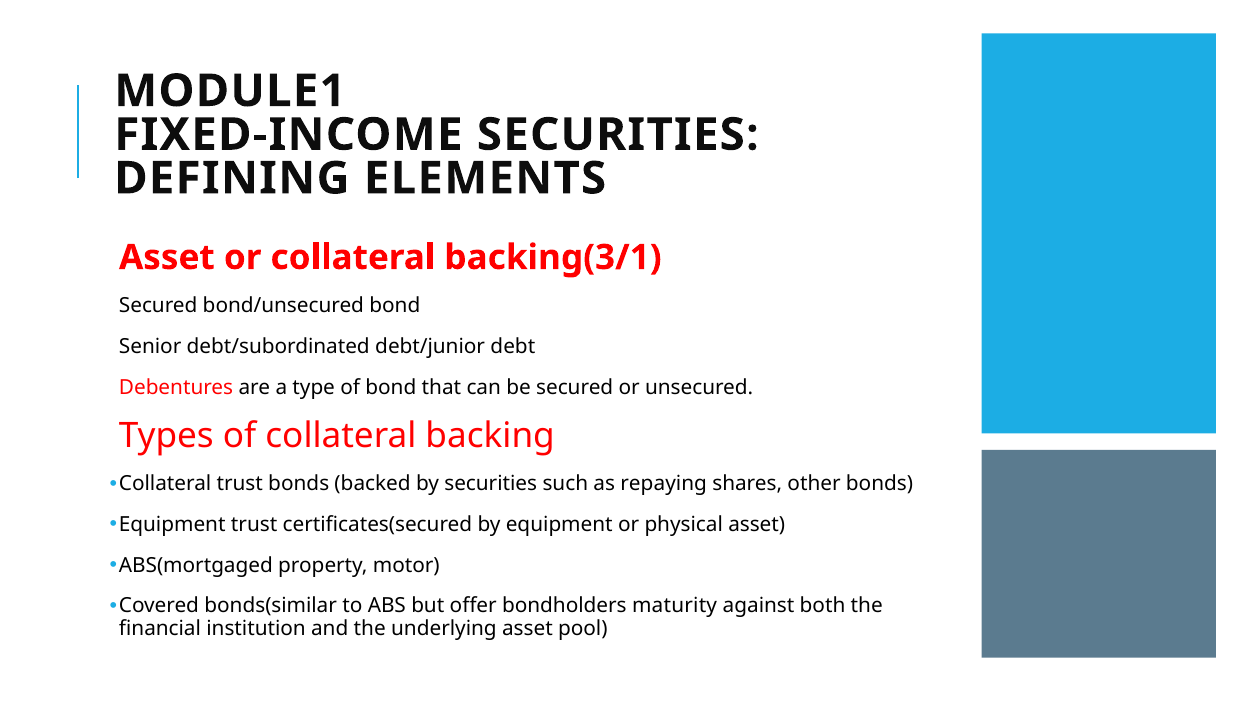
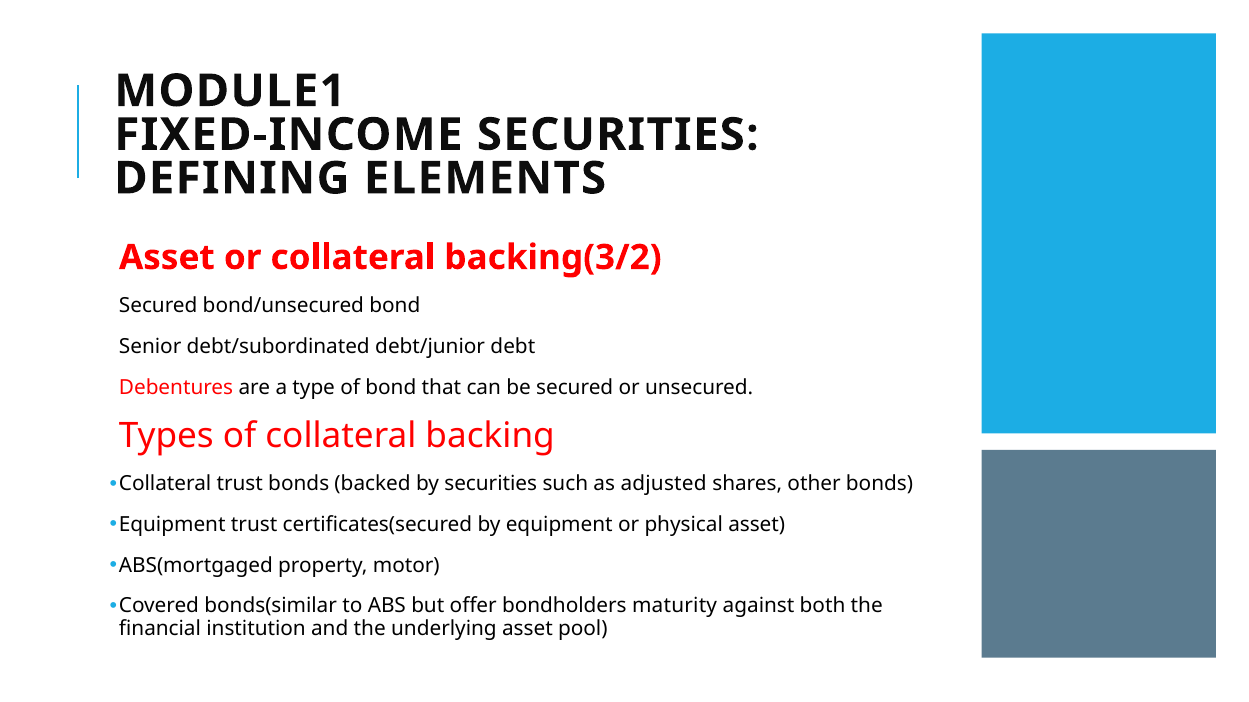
backing(3/1: backing(3/1 -> backing(3/2 (553, 258)
repaying: repaying -> adjusted (664, 484)
